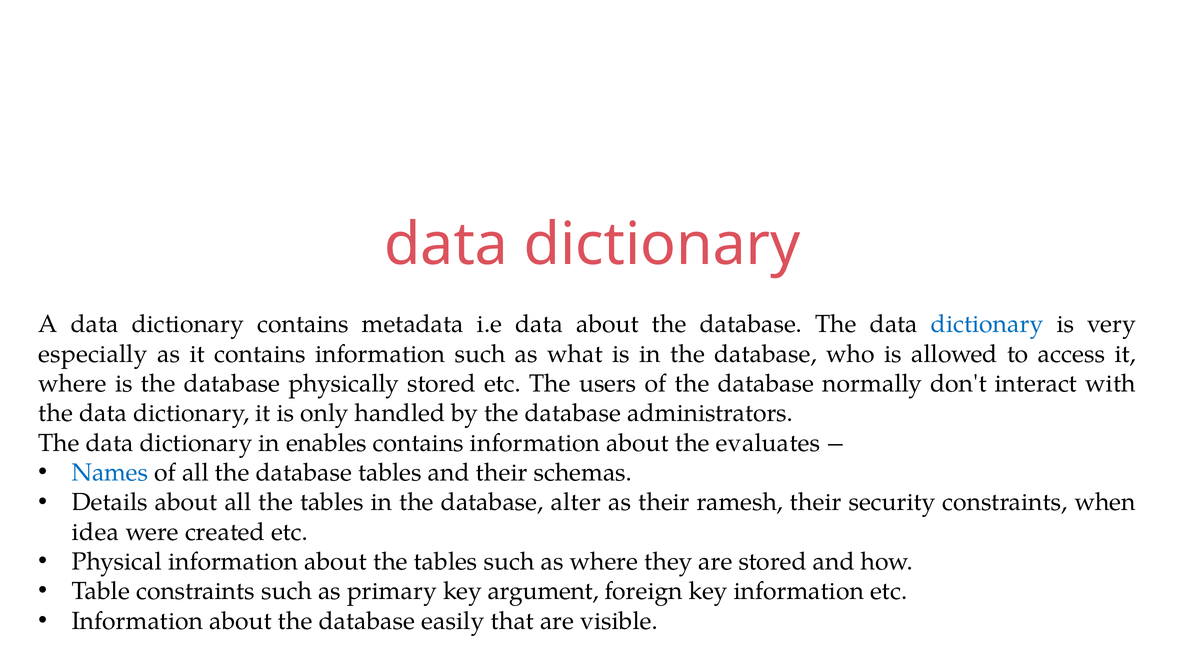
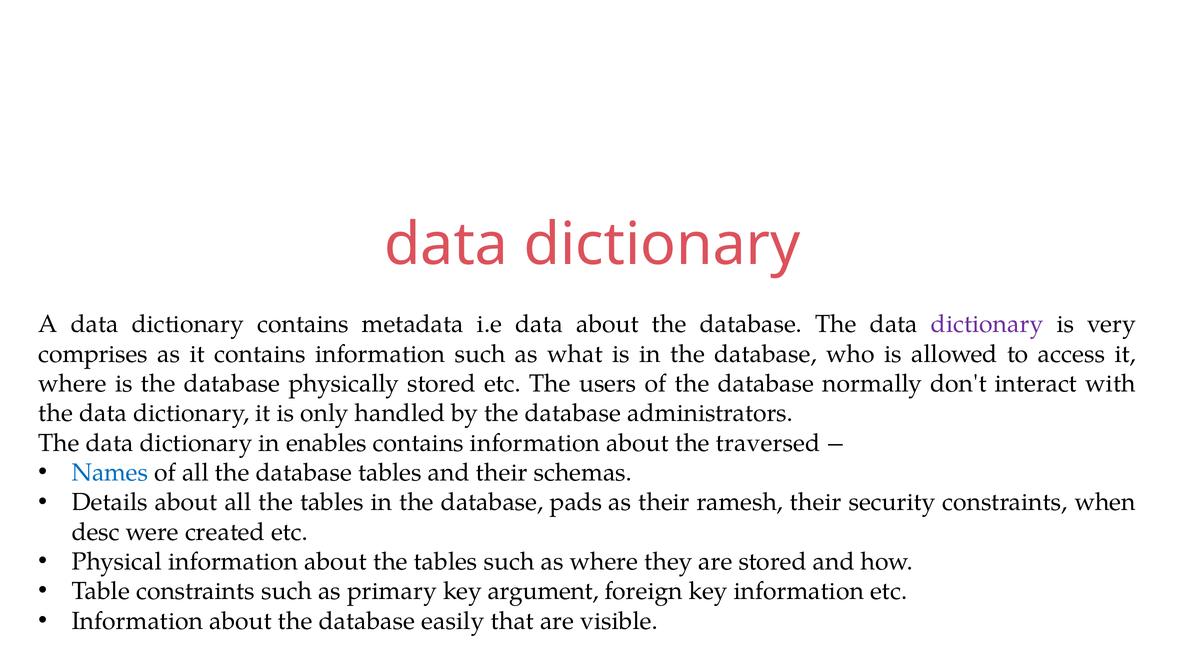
dictionary colour: blue -> purple (987, 324)
especially: especially -> comprises (93, 354)
evaluates: evaluates -> traversed (768, 443)
alter: alter -> pads (576, 502)
idea: idea -> desc (96, 532)
